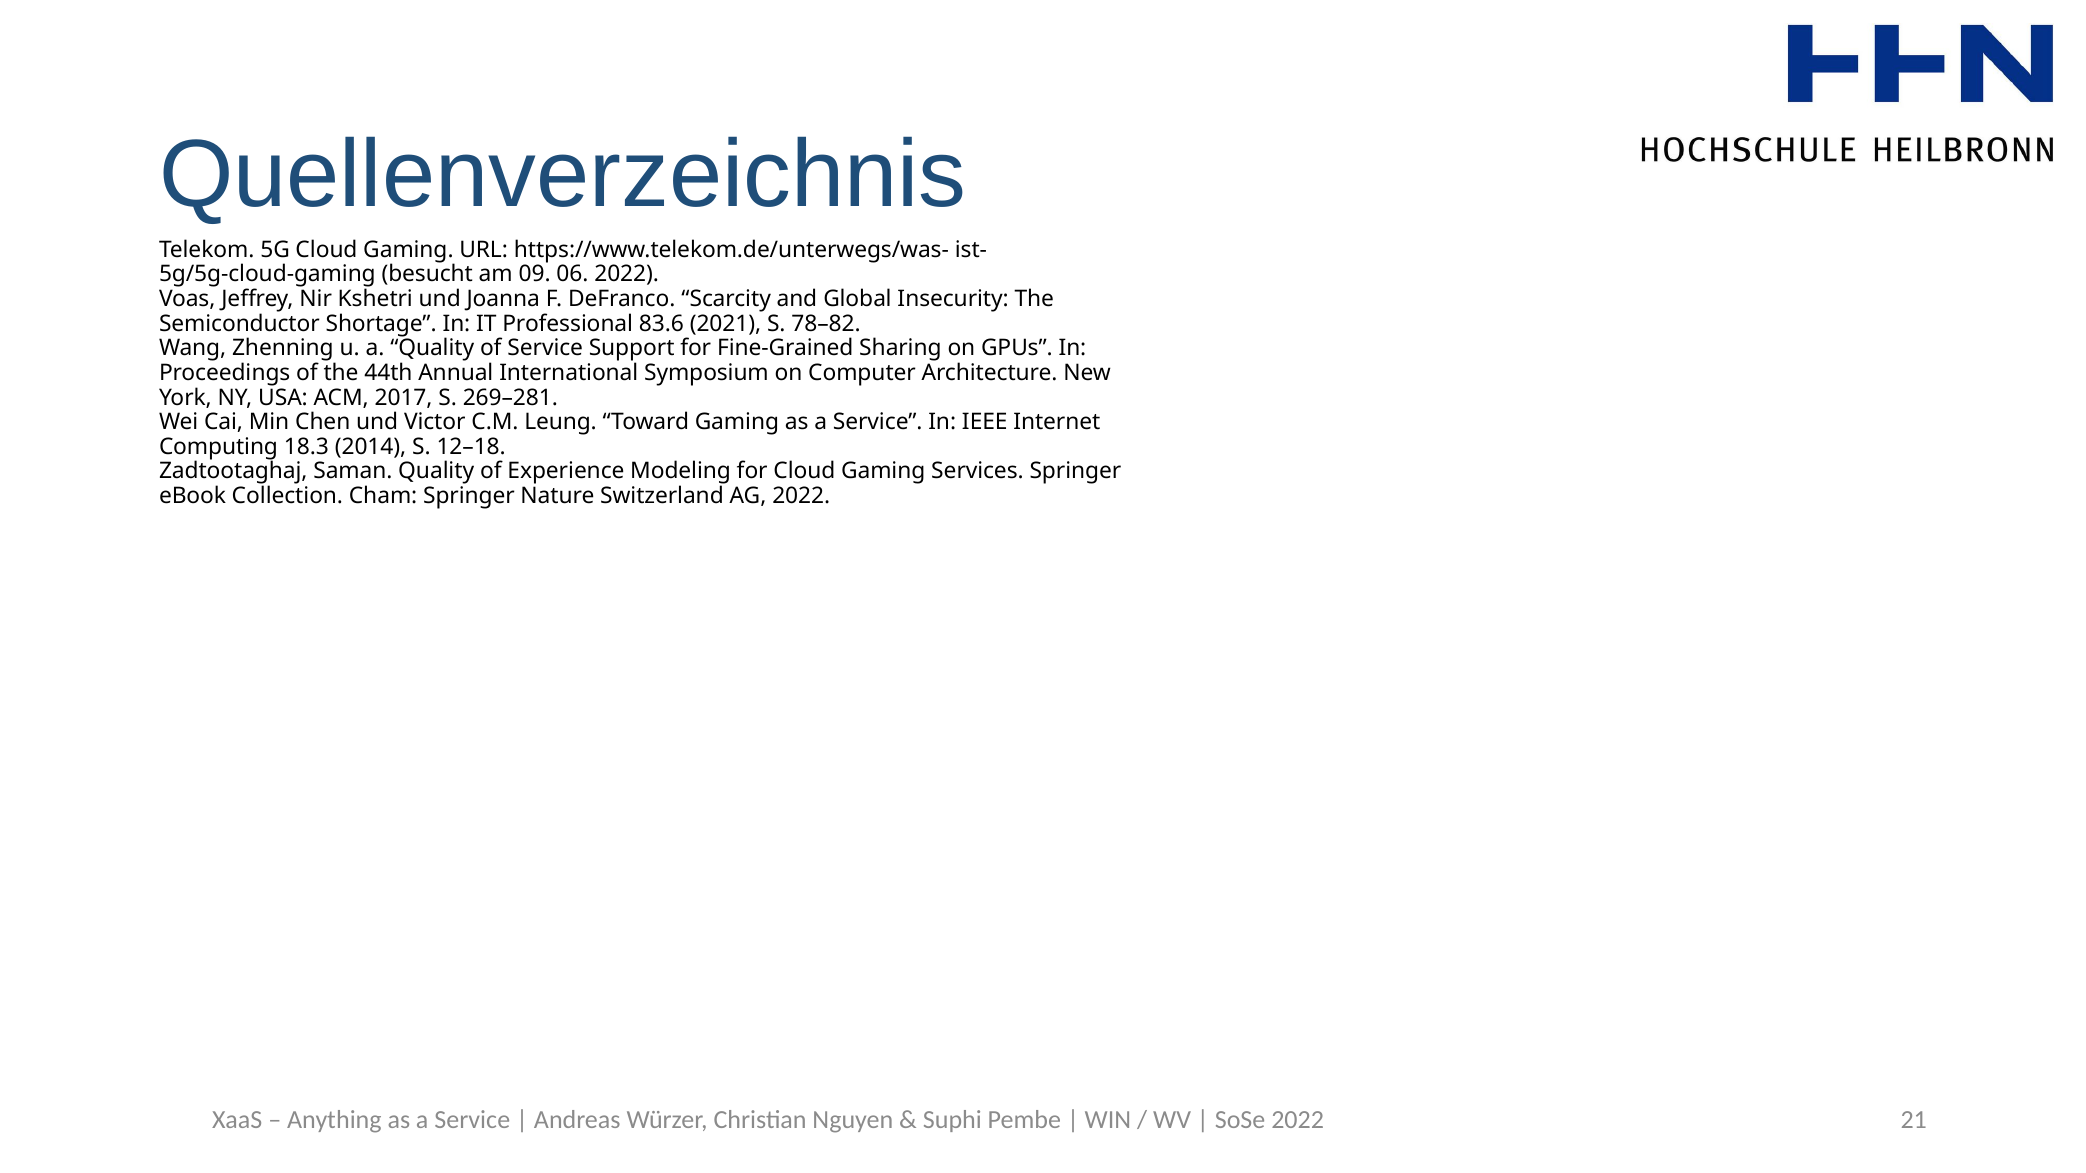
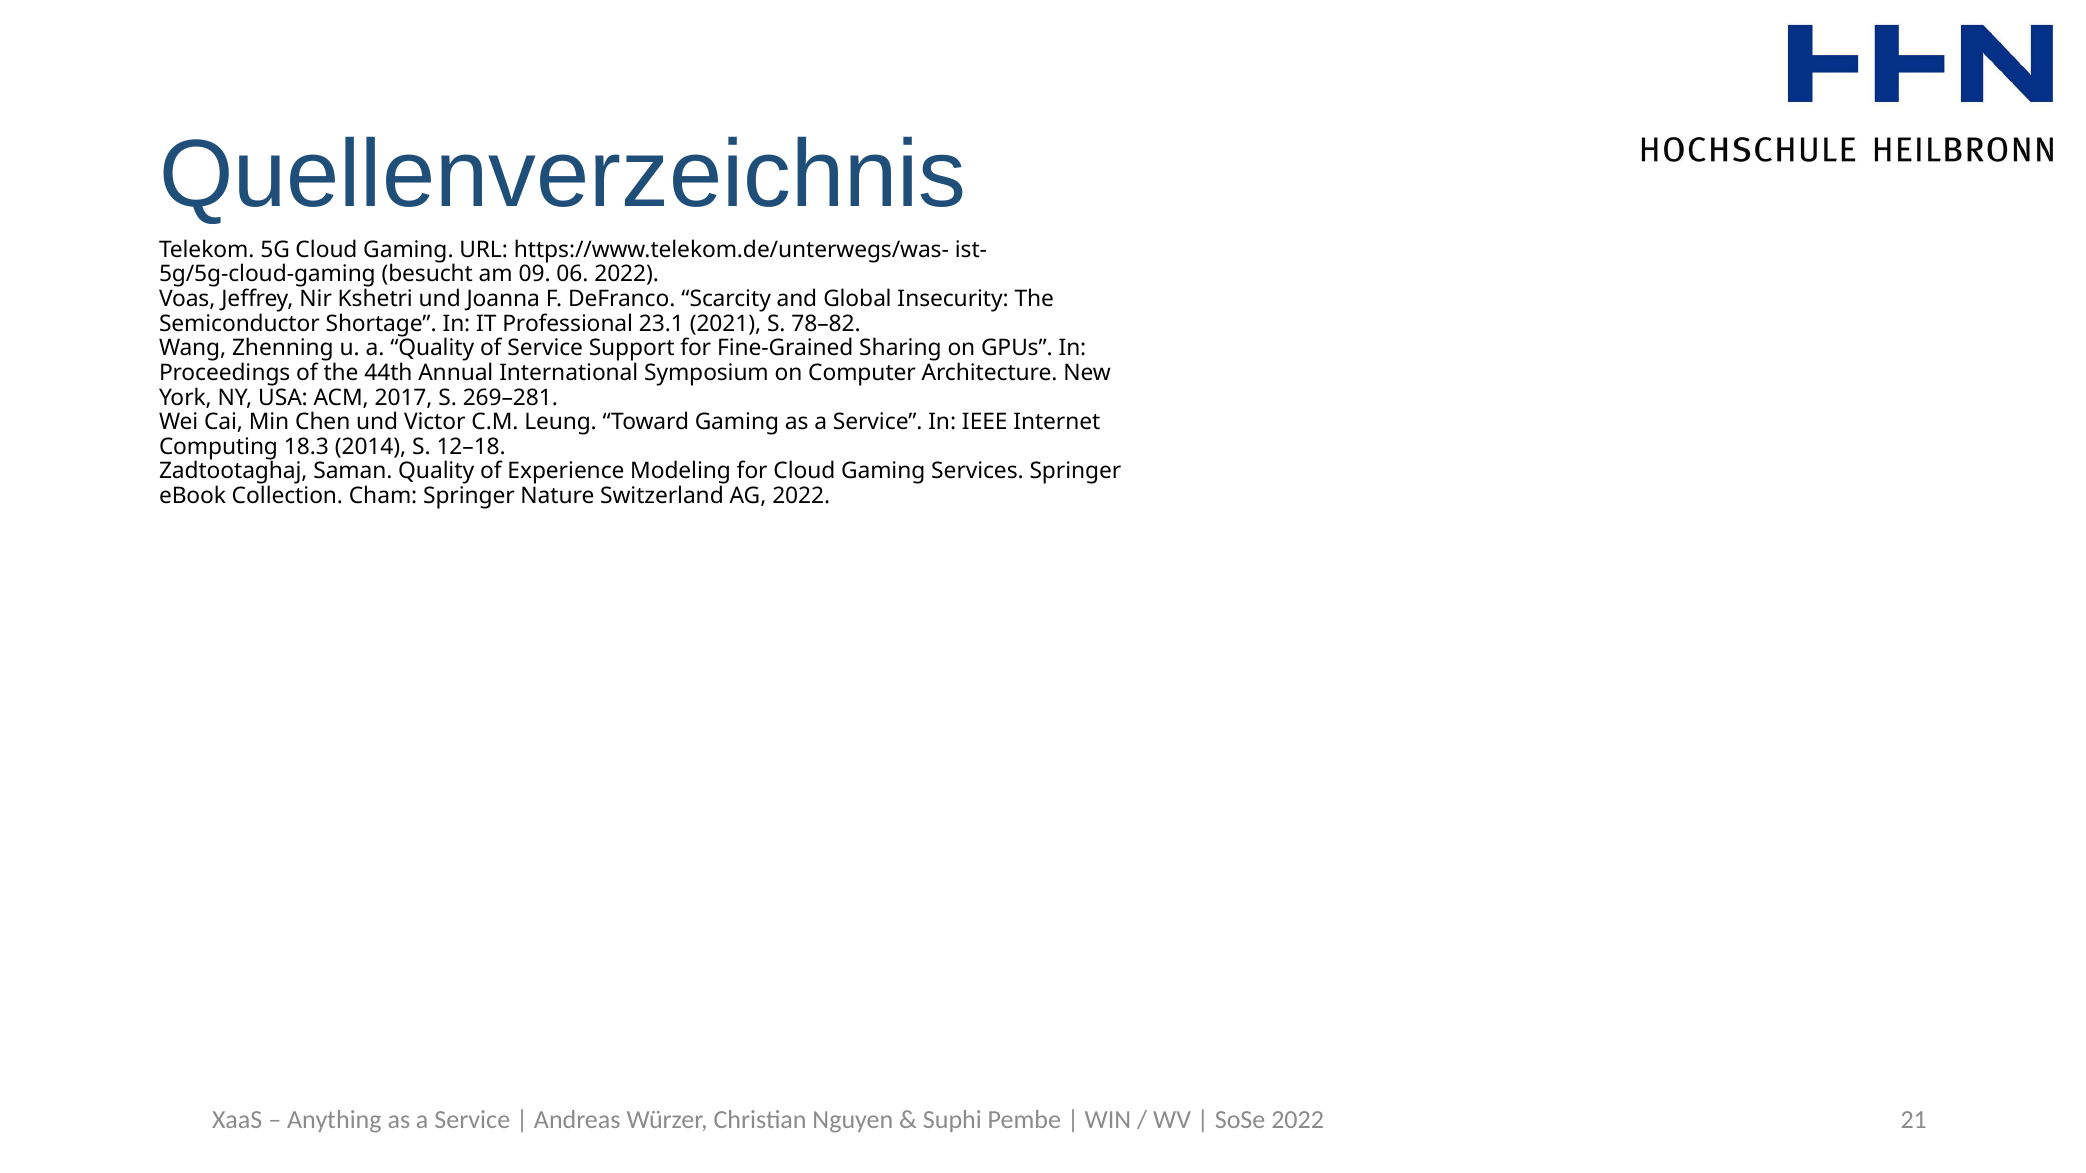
83.6: 83.6 -> 23.1 (661, 324)
